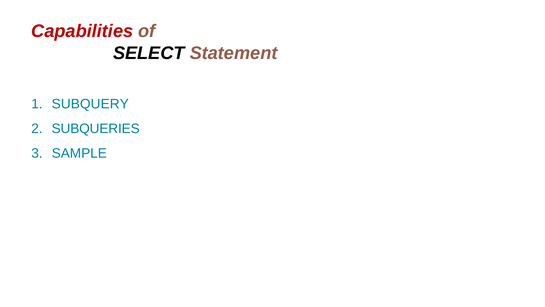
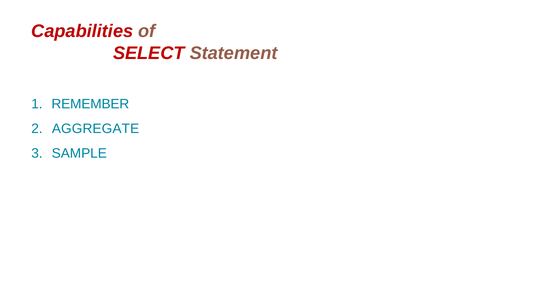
SELECT colour: black -> red (149, 53)
SUBQUERY: SUBQUERY -> REMEMBER (90, 104)
SUBQUERIES: SUBQUERIES -> AGGREGATE (96, 128)
